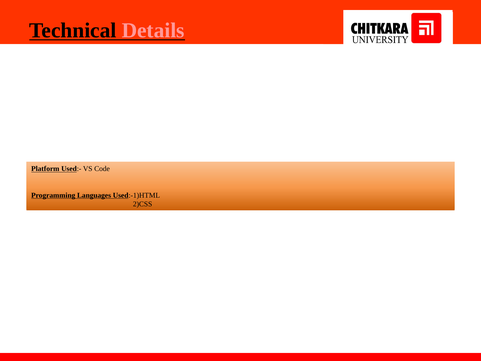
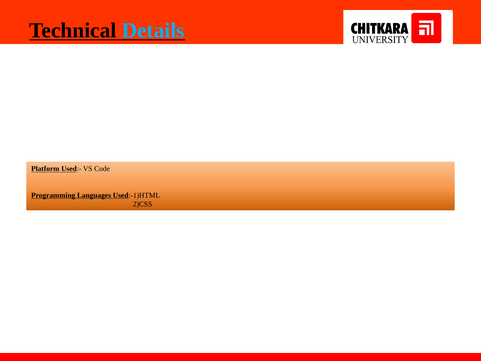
Details colour: pink -> light blue (153, 30)
